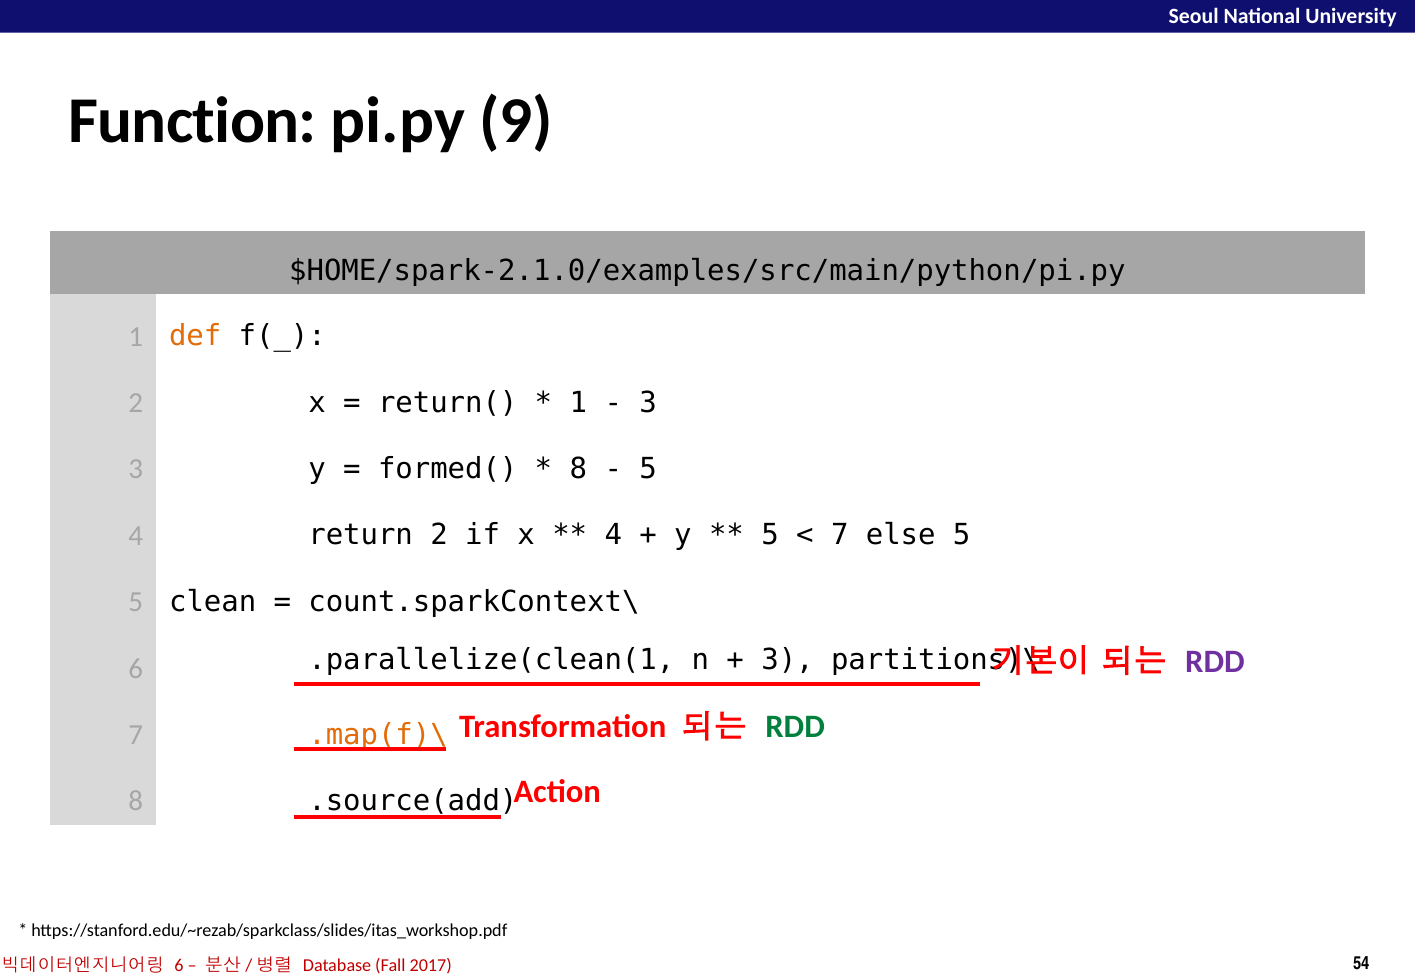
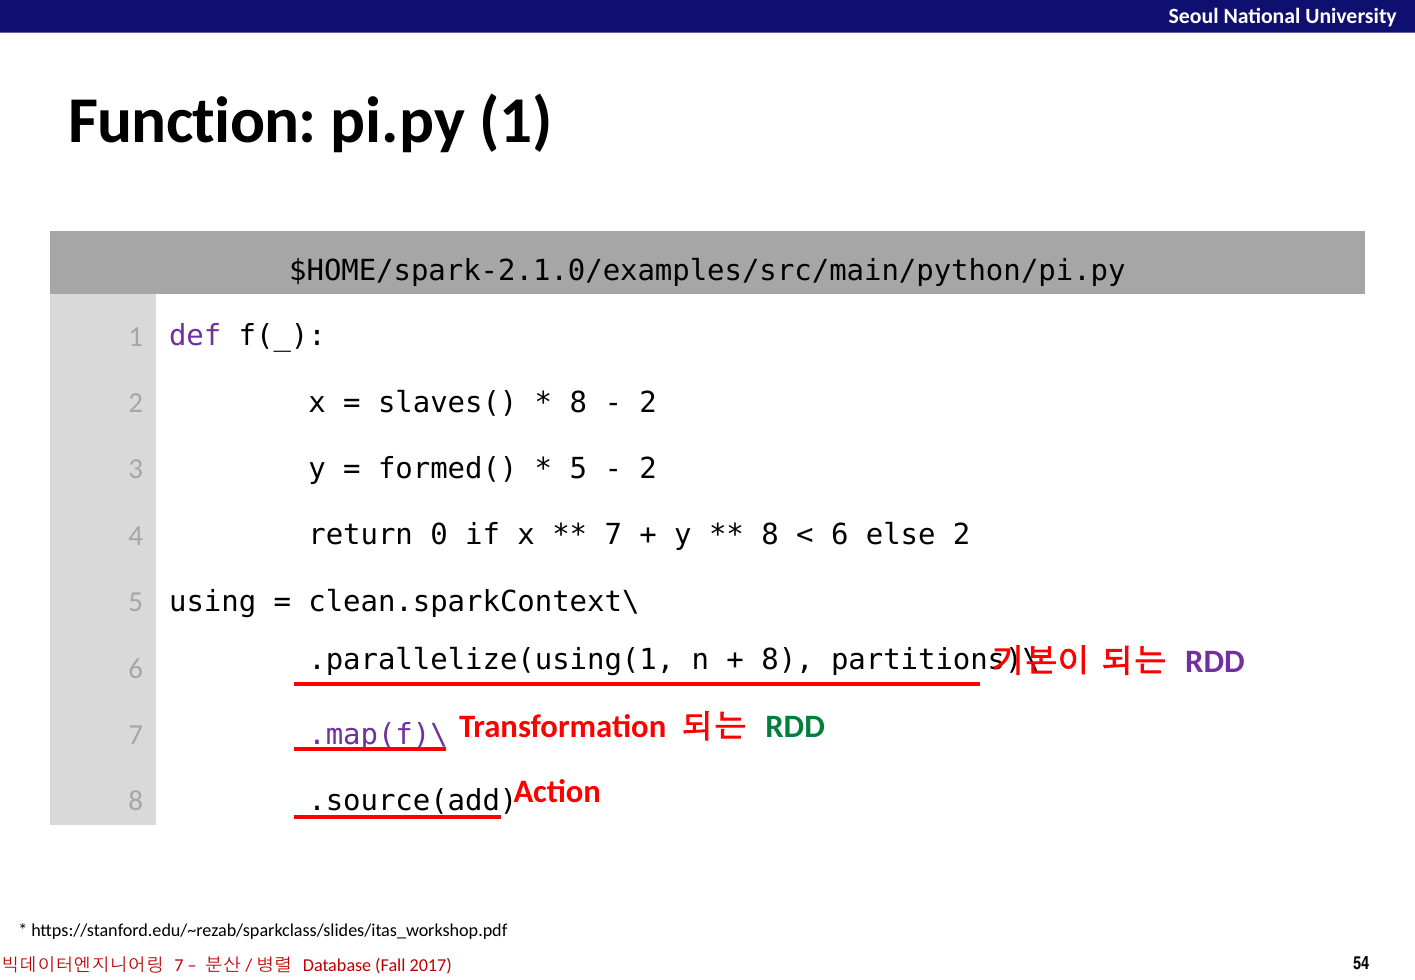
pi.py 9: 9 -> 1 (516, 121)
def colour: orange -> purple (195, 336)
return(: return( -> slaves( (448, 402)
1: 1 -> 8 (578, 402)
3: 3 -> 2 (648, 402)
8: 8 -> 5 (578, 469)
5: 5 -> 2 (648, 469)
return 2: 2 -> 0 (439, 535)
4: 4 -> 7 (613, 535)
5: 5 -> 8 (770, 535)
7: 7 -> 6 (840, 535)
else 5: 5 -> 2 (962, 535)
clean: clean -> using (213, 601)
count.sparkContext\: count.sparkContext\ -> clean.sparkContext\ (474, 601)
.parallelize(clean(1: .parallelize(clean(1 -> .parallelize(using(1 (491, 659)
3: 3 -> 8 (787, 659)
.map(f)\ colour: orange -> purple (378, 734)
6: 6 -> 7 (179, 965)
